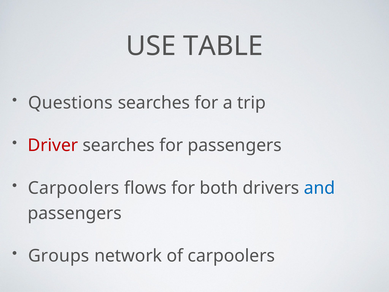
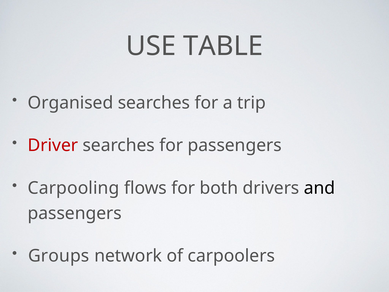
Questions: Questions -> Organised (70, 103)
Carpoolers: Carpoolers -> Carpooling (74, 188)
and colour: blue -> black (320, 188)
